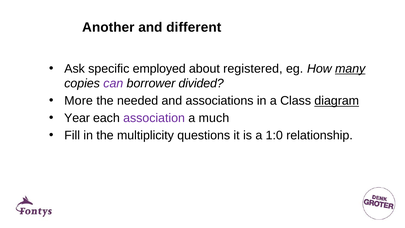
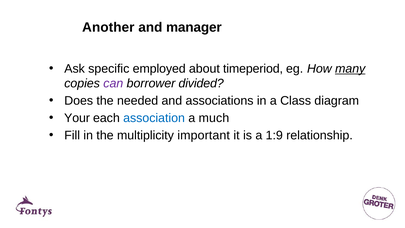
different: different -> manager (194, 27)
registered: registered -> timeperiod (253, 69)
More: More -> Does (79, 101)
diagram underline: present -> none (337, 101)
Year: Year -> Your (77, 118)
association colour: purple -> blue (154, 118)
questions: questions -> important (204, 135)
1:0: 1:0 -> 1:9 (274, 135)
